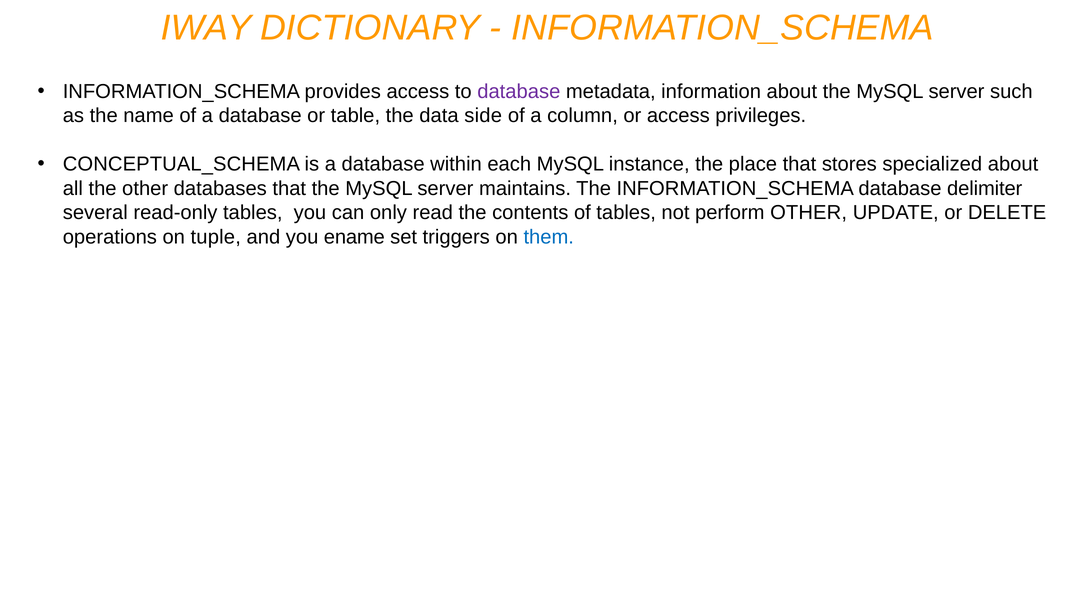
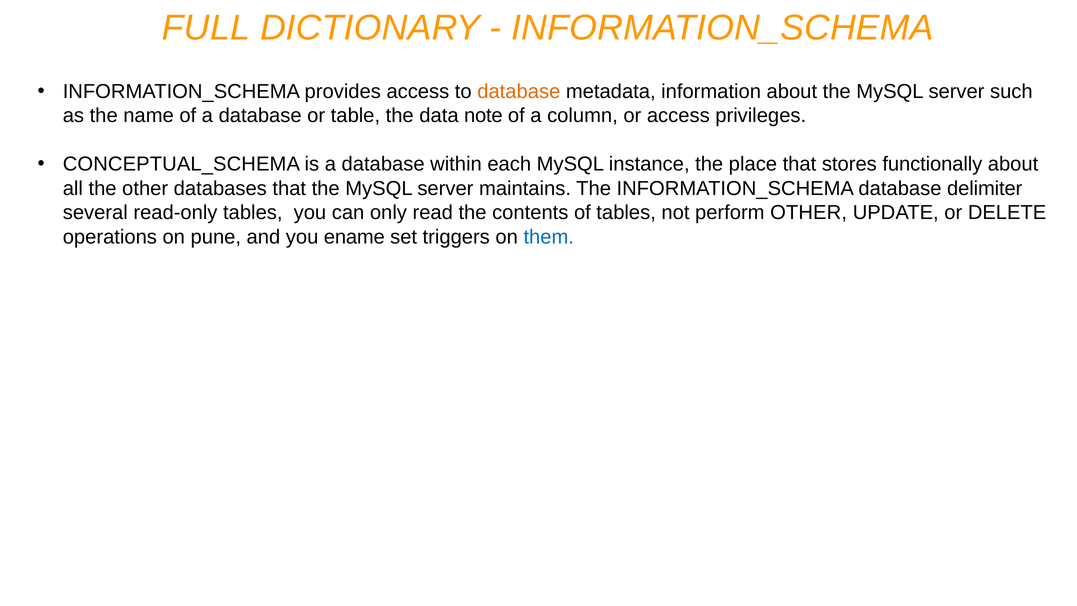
IWAY: IWAY -> FULL (206, 28)
database colour: purple -> orange (519, 92)
side: side -> note (483, 116)
specialized: specialized -> functionally (932, 164)
tuple: tuple -> pune (216, 237)
